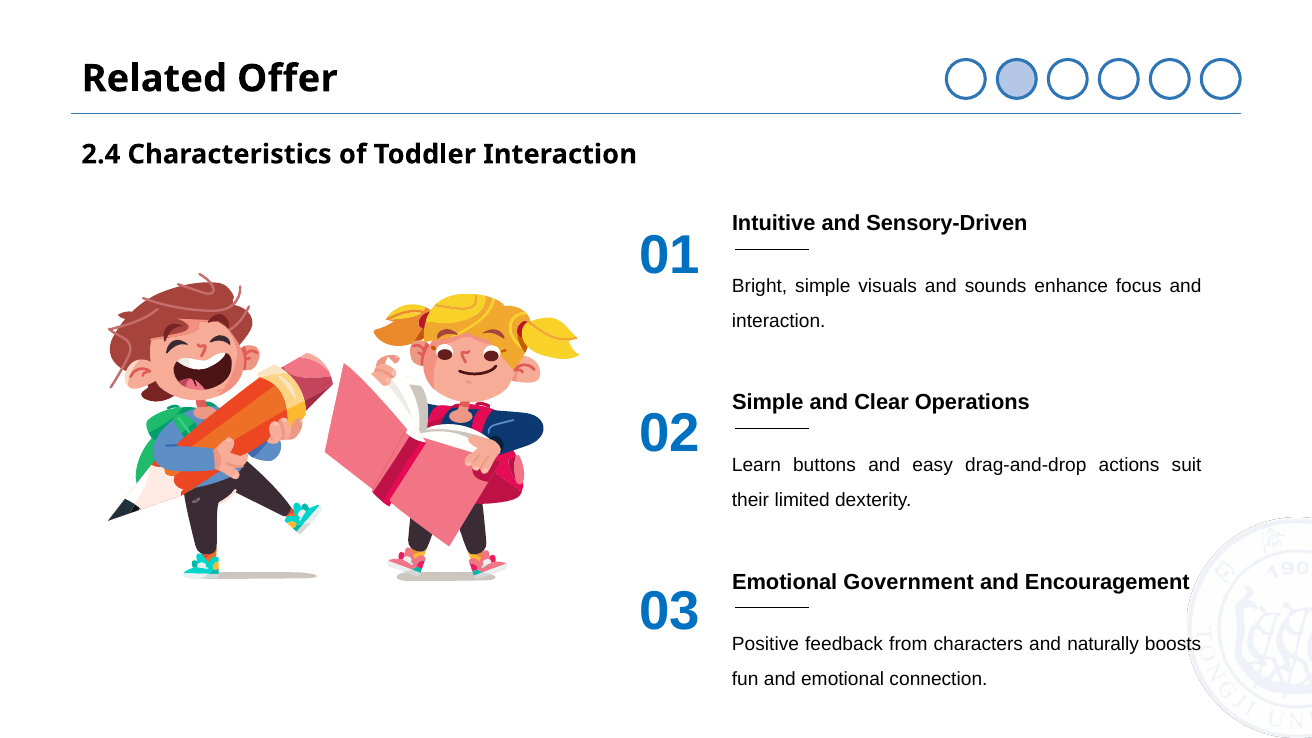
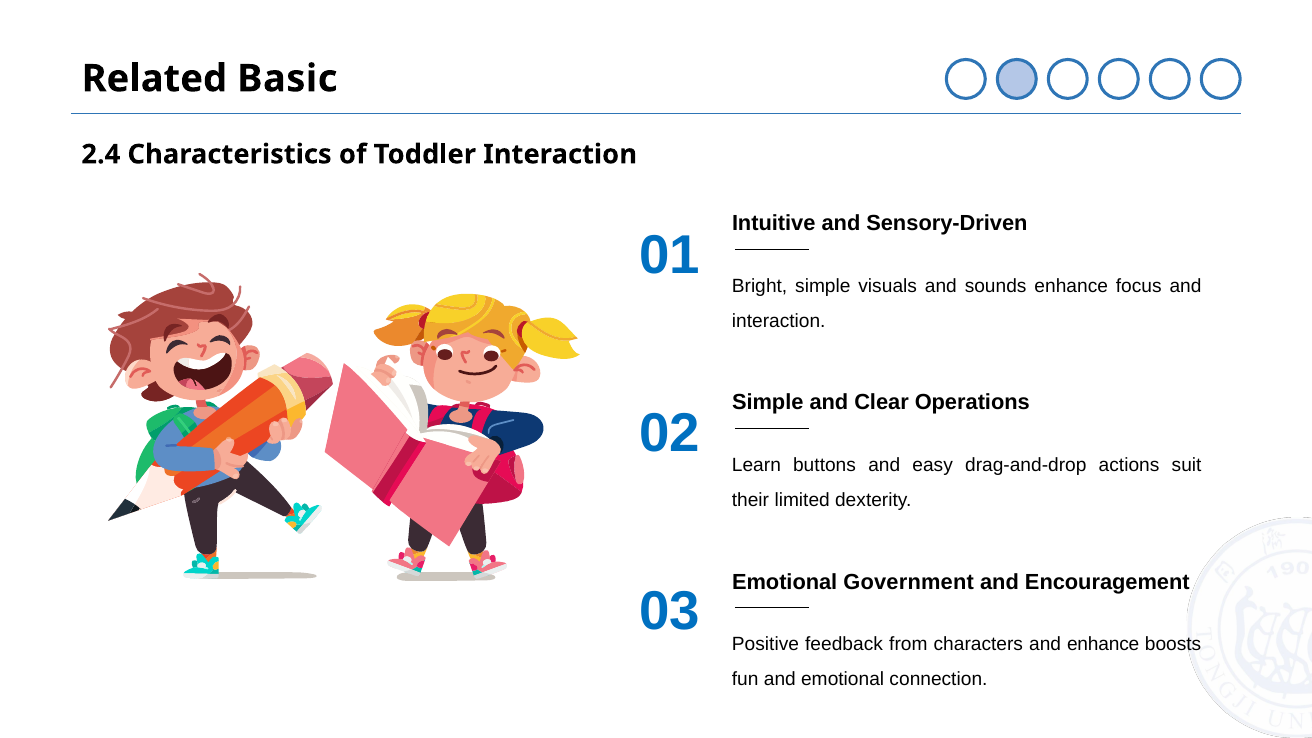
Offer: Offer -> Basic (287, 79)
and naturally: naturally -> enhance (1103, 644)
